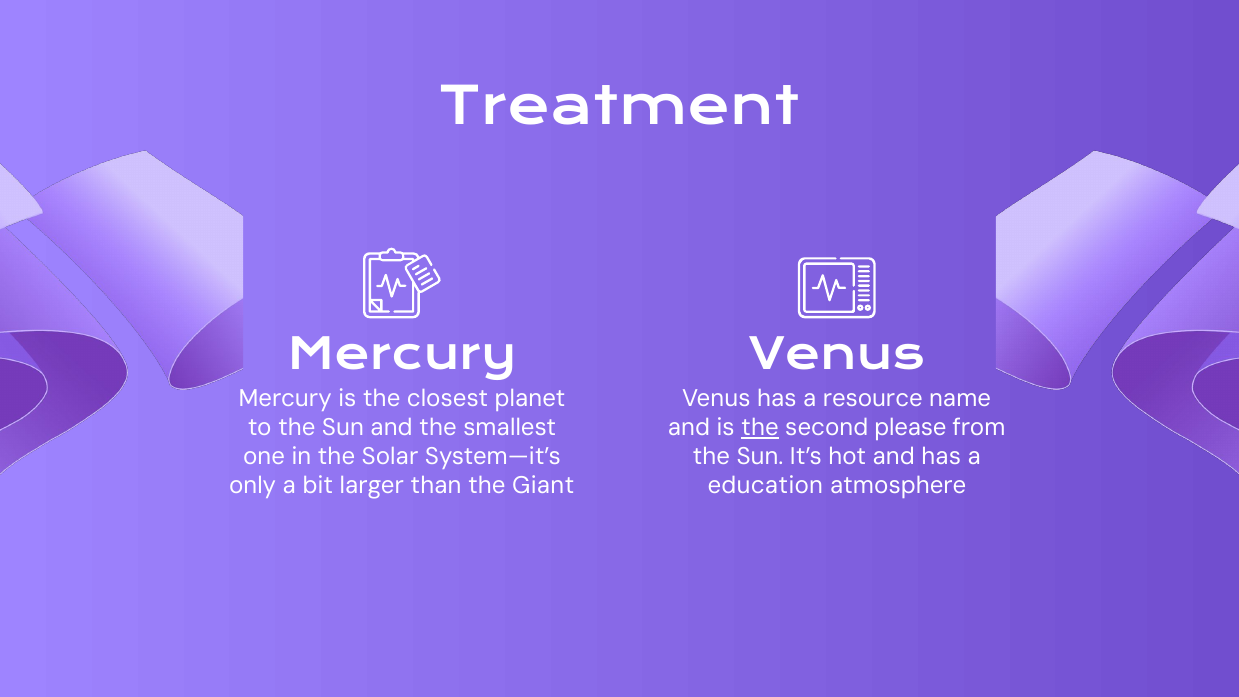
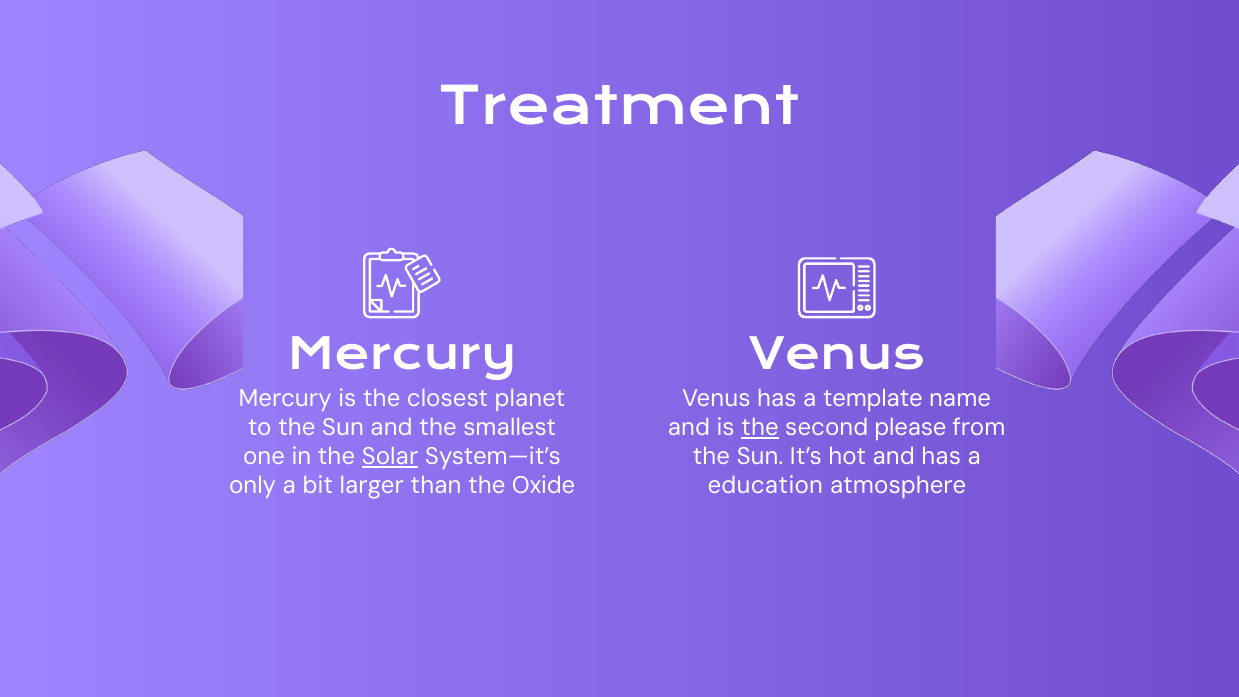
resource: resource -> template (873, 399)
Solar underline: none -> present (390, 457)
Giant: Giant -> Oxide (544, 485)
